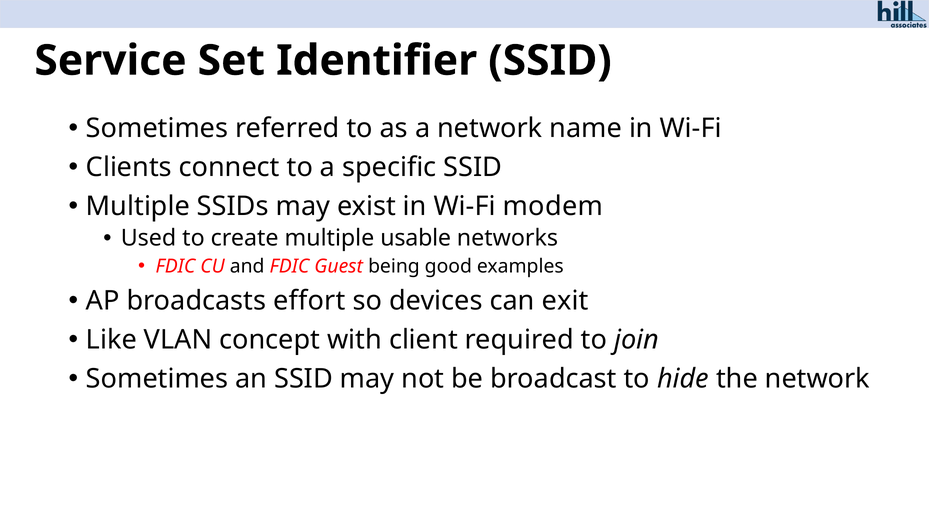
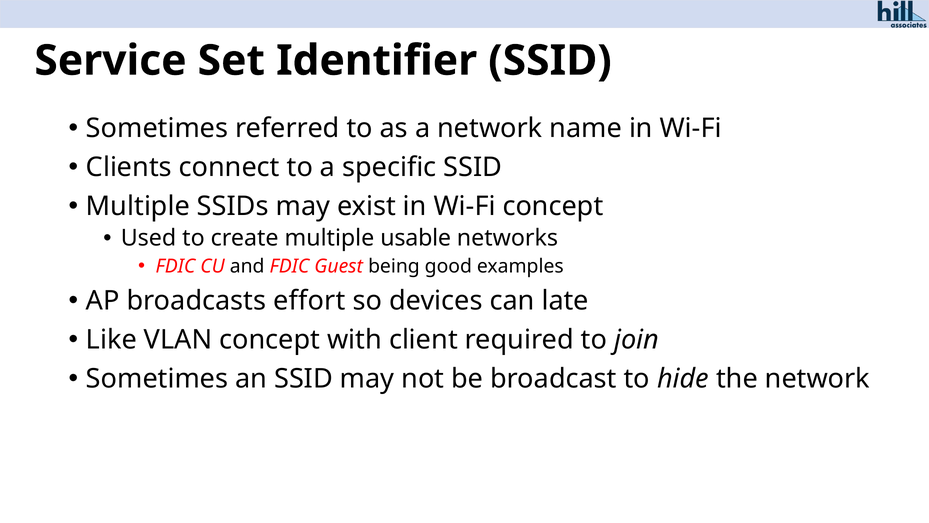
Wi-Fi modem: modem -> concept (553, 206)
exit: exit -> late (565, 301)
